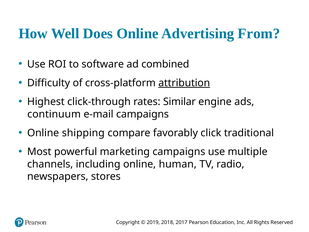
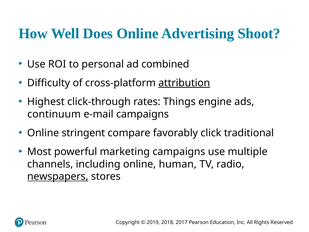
From: From -> Shoot (259, 34)
software: software -> personal (103, 64)
Similar: Similar -> Things (179, 102)
shipping: shipping -> stringent (83, 133)
newspapers underline: none -> present (58, 176)
